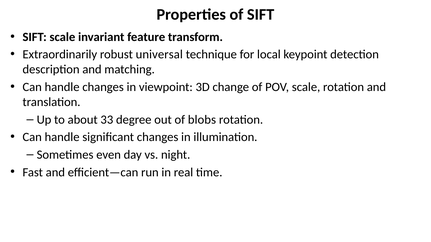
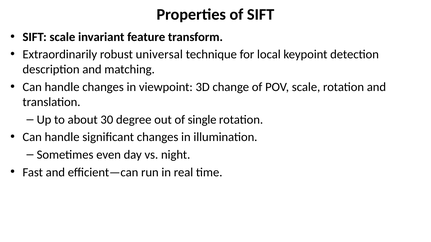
33: 33 -> 30 (107, 120)
blobs: blobs -> single (202, 120)
